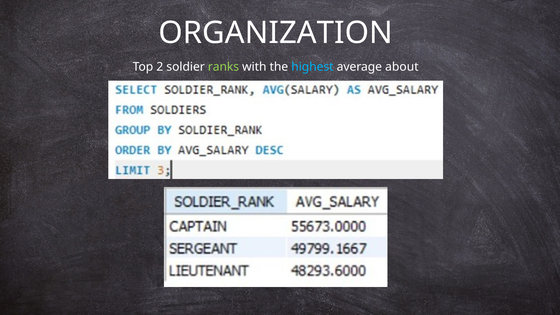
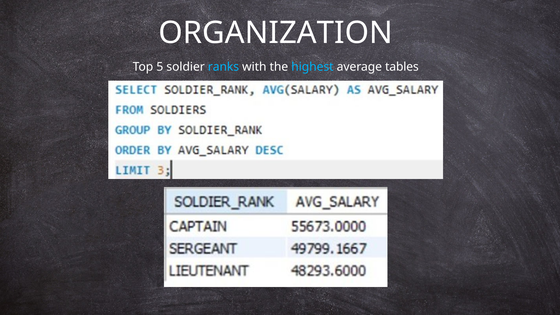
2: 2 -> 5 (160, 67)
ranks colour: light green -> light blue (223, 67)
about: about -> tables (402, 67)
